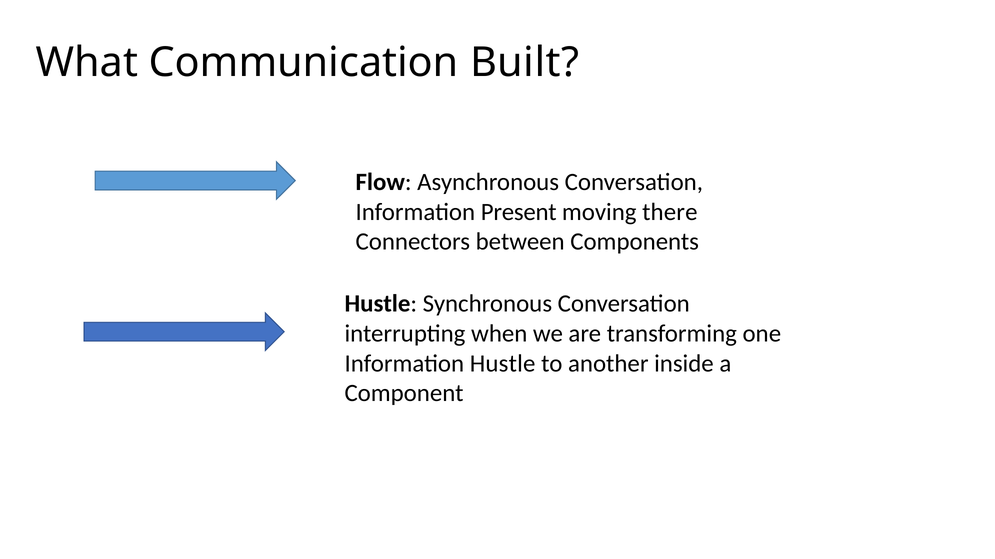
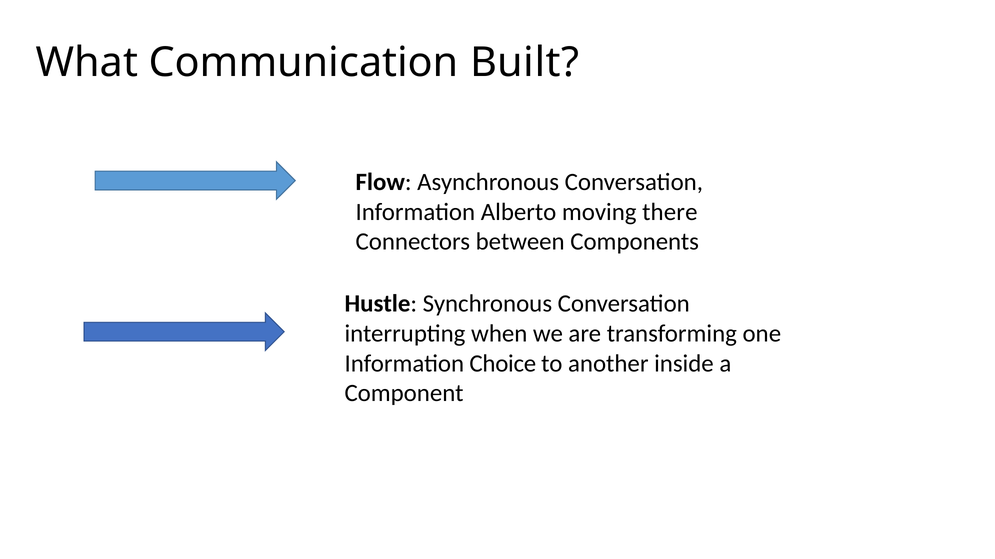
Present: Present -> Alberto (519, 212)
Information Hustle: Hustle -> Choice (503, 364)
